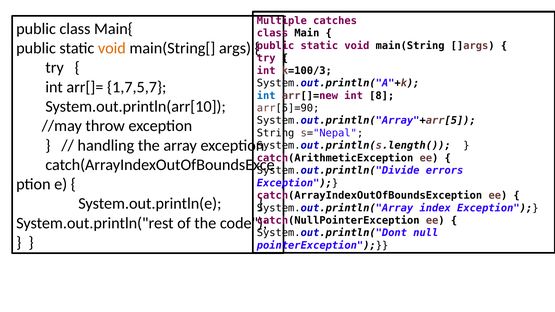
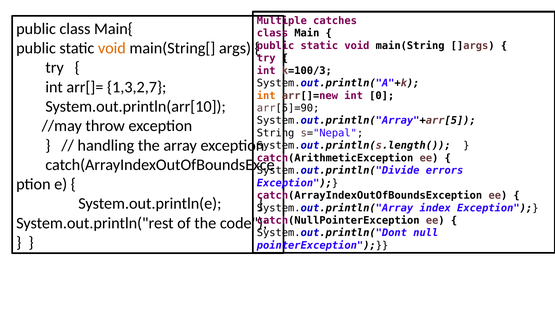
1,7,5,7: 1,7,5,7 -> 1,3,2,7 (137, 87)
int colour: blue -> orange (266, 96)
8: 8 -> 0 (382, 96)
